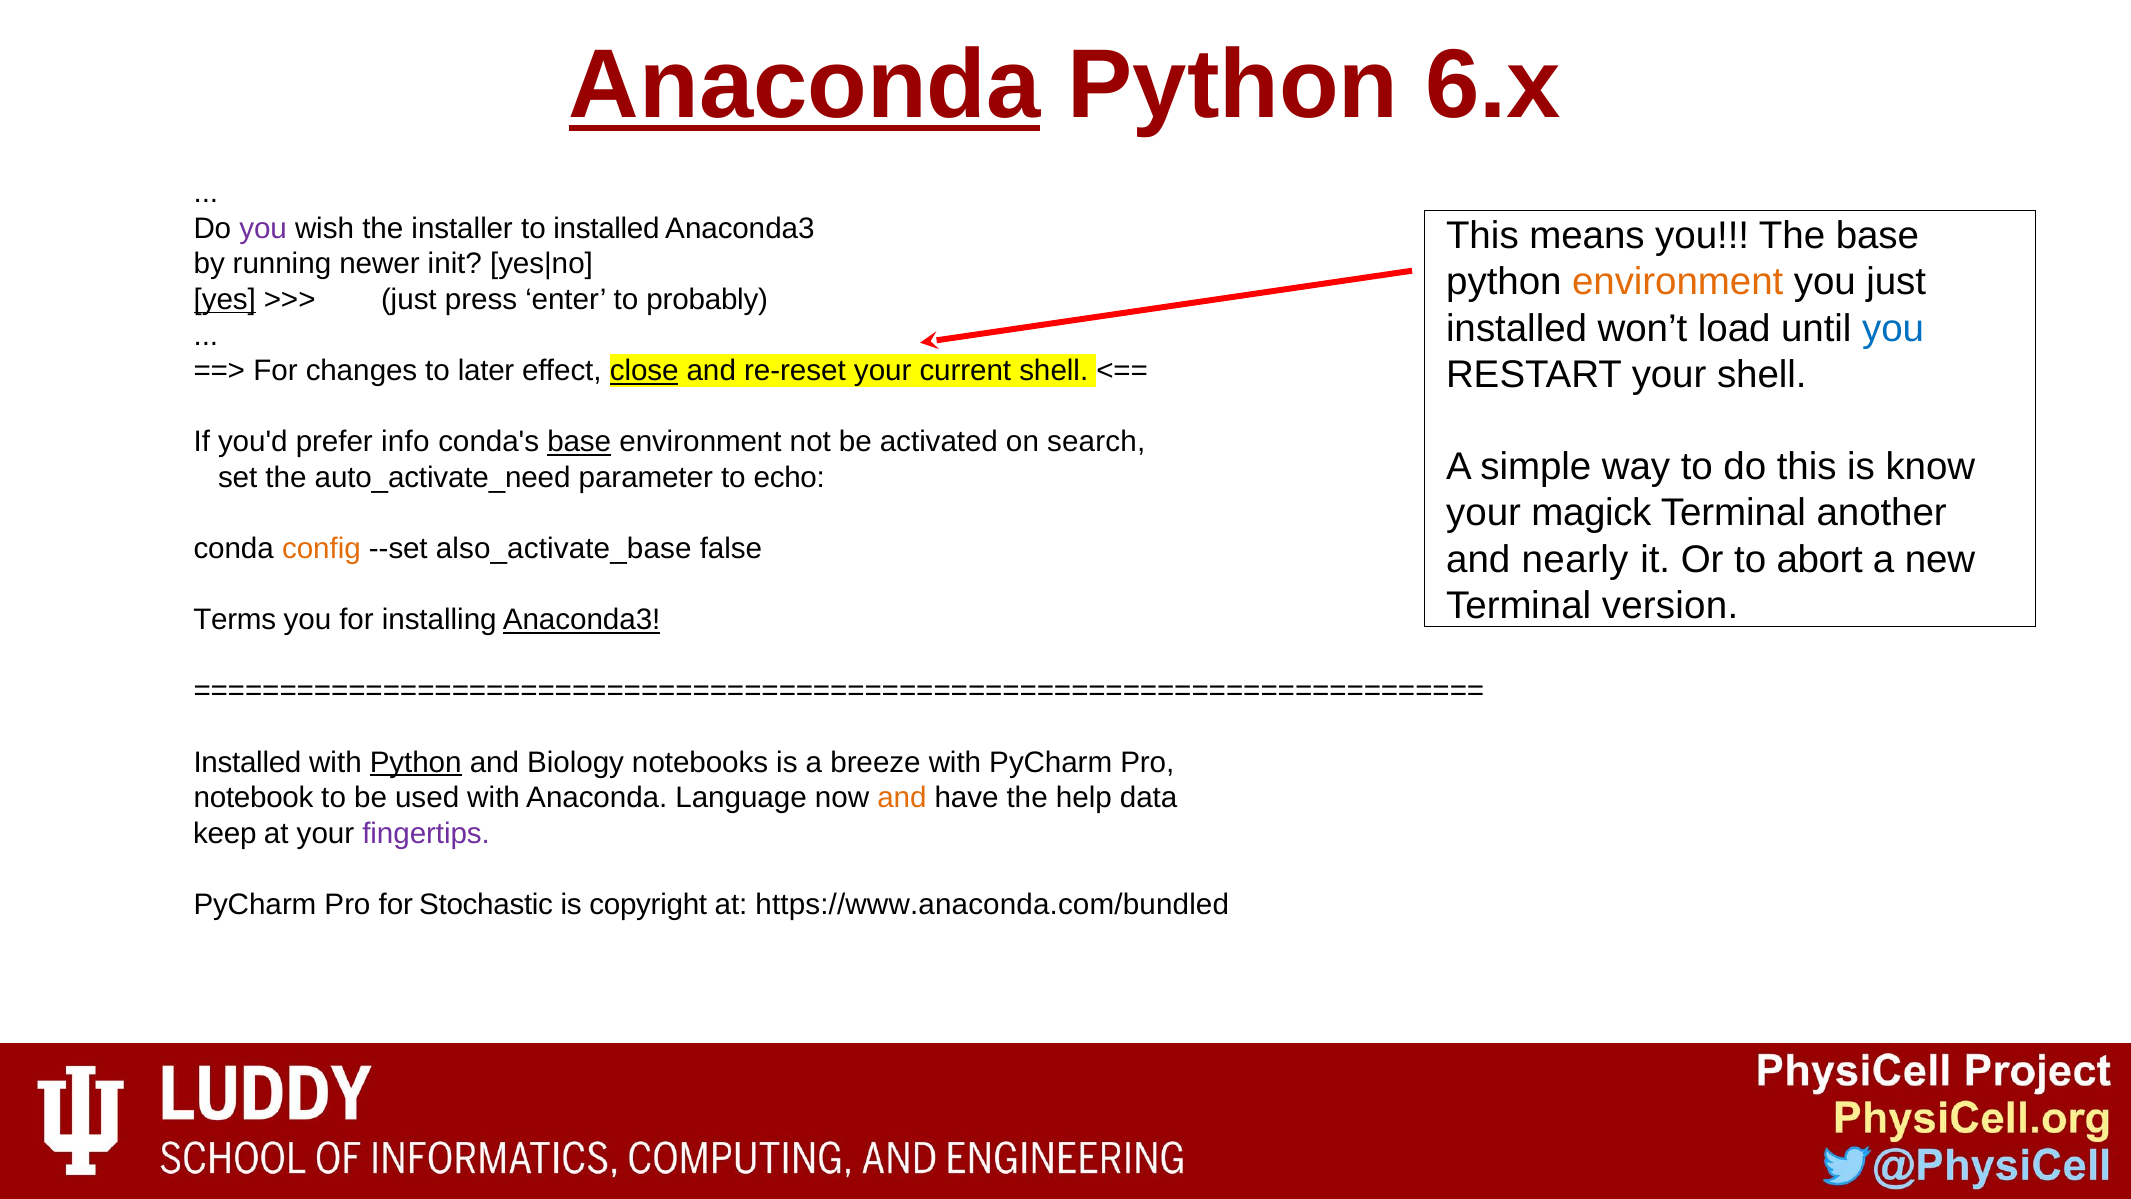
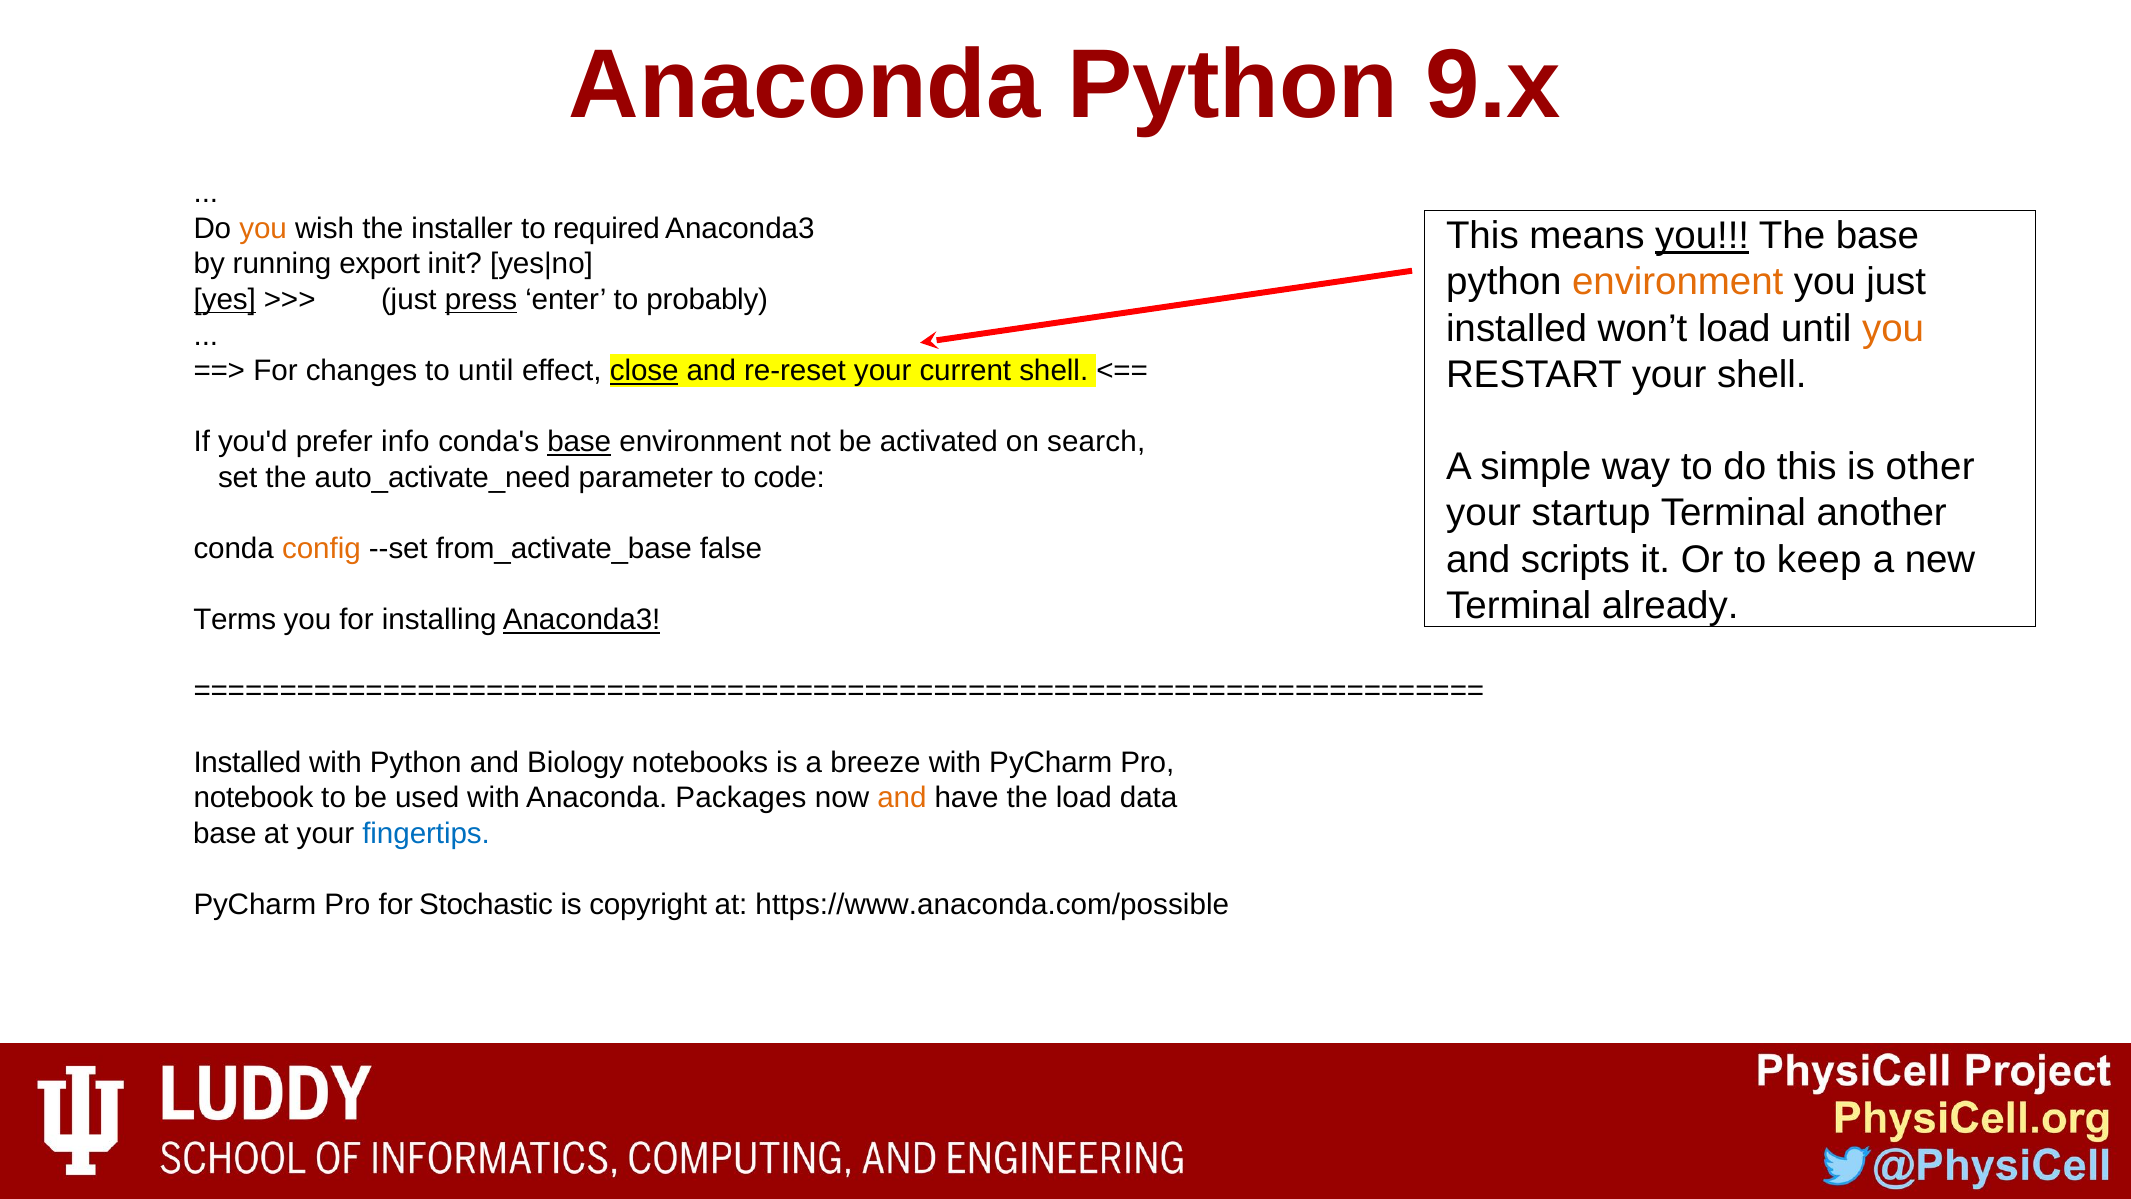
Anaconda underline: present -> none (805, 86)
6.x: 6.x -> 9.x (1493, 86)
you colour: purple -> orange (263, 229)
to installed: installed -> required (607, 229)
you underline: none -> present (1702, 236)
newer: newer -> export (380, 264)
press underline: none -> present (481, 300)
you colour: blue -> orange (1893, 328)
to later: later -> until (486, 371)
know: know -> other (1930, 467)
echo: echo -> code (789, 478)
magick: magick -> startup (1591, 513)
also_activate_base: also_activate_base -> from_activate_base (564, 549)
nearly: nearly -> scripts (1575, 559)
abort: abort -> keep (1819, 559)
version: version -> already (1670, 606)
Python underline: present -> none (416, 762)
Language: Language -> Packages (741, 798)
the help: help -> load (1084, 798)
keep: keep -> base (225, 833)
fingertips colour: purple -> blue (426, 833)
https://www.anaconda.com/bundled: https://www.anaconda.com/bundled -> https://www.anaconda.com/possible (992, 904)
